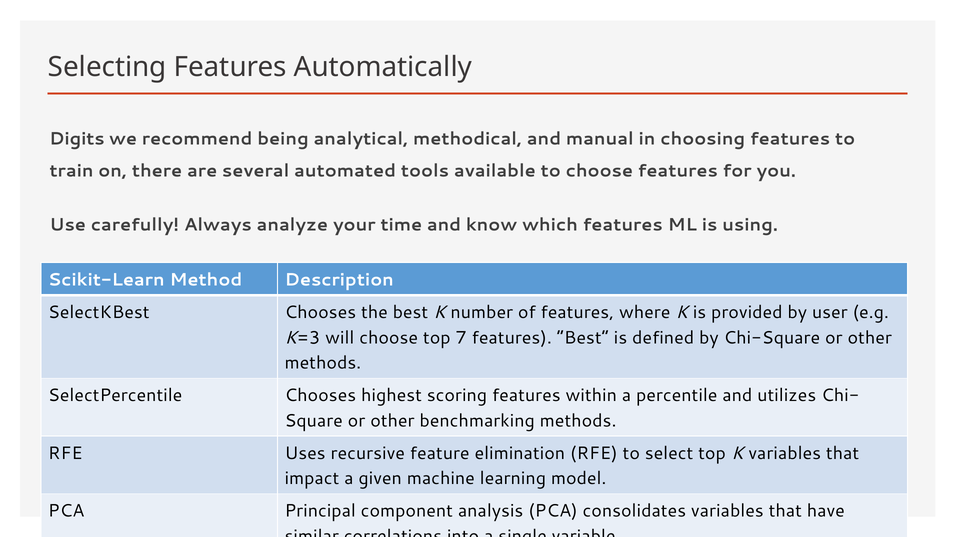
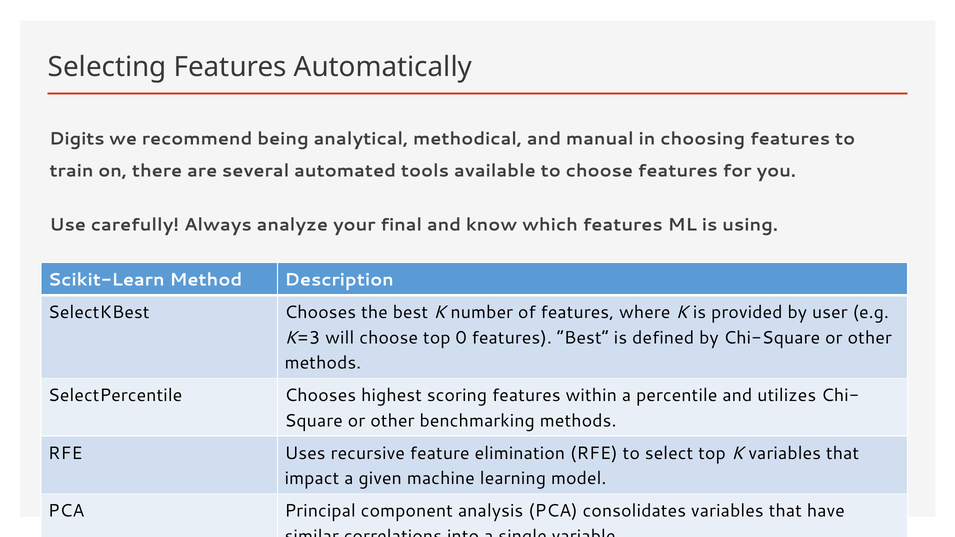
time: time -> final (401, 225)
7: 7 -> 0 (461, 338)
